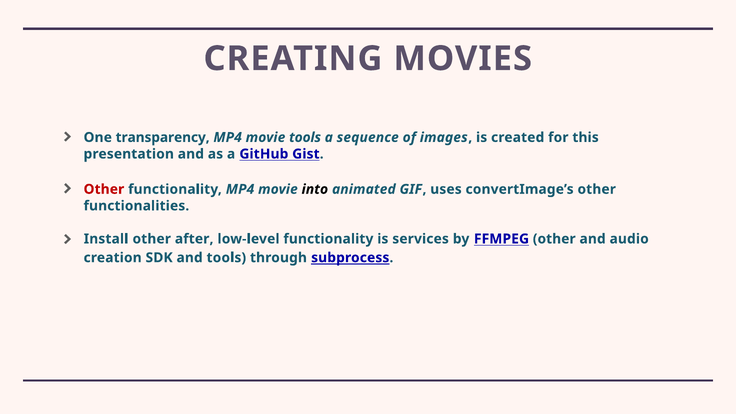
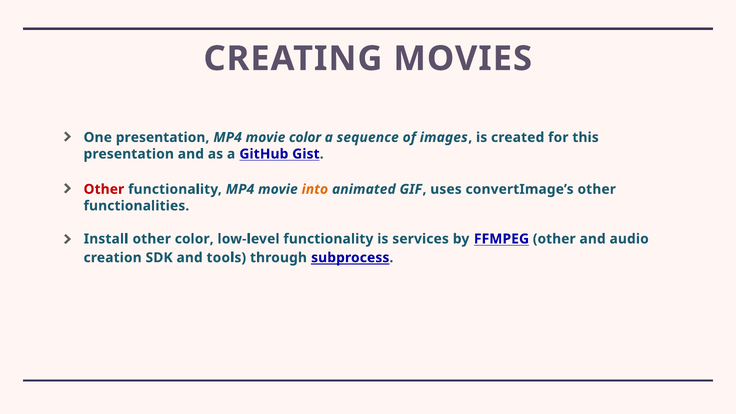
One transparency: transparency -> presentation (163, 137)
movie tools: tools -> color (305, 137)
into colour: black -> orange (315, 189)
other after: after -> color (194, 239)
